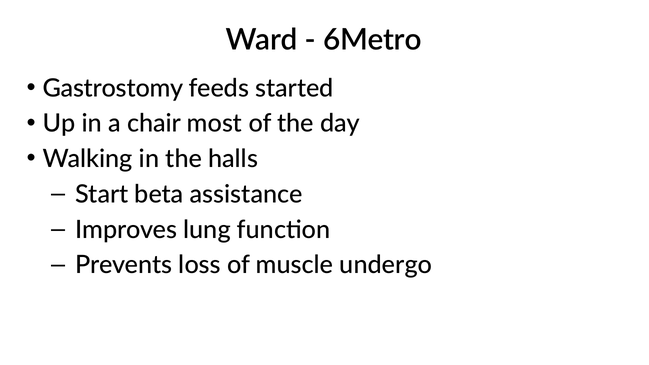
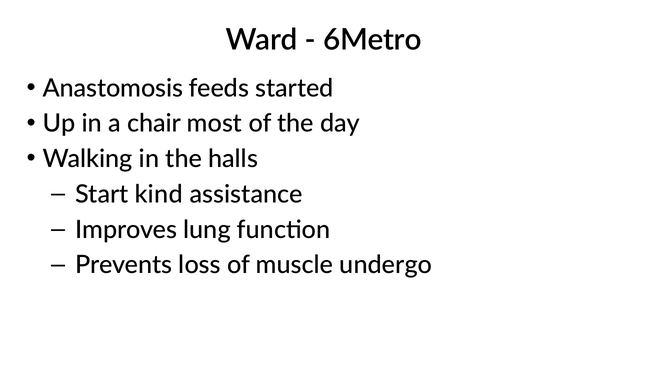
Gastrostomy: Gastrostomy -> Anastomosis (113, 88)
beta: beta -> kind (159, 194)
